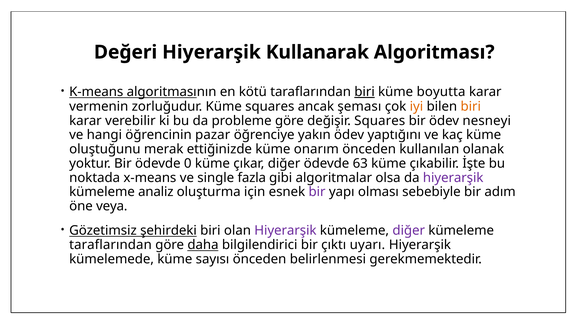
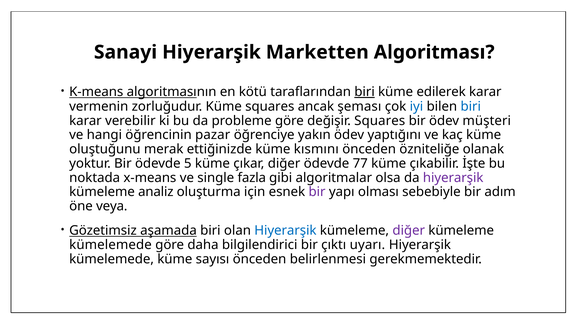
Değeri: Değeri -> Sanayi (125, 52)
Kullanarak: Kullanarak -> Marketten (317, 52)
boyutta: boyutta -> edilerek (441, 92)
iyi colour: orange -> blue (416, 107)
biri colour: orange -> blue (471, 107)
nesneyi: nesneyi -> müşteri (487, 121)
onarım: onarım -> kısmını (316, 149)
kullanılan: kullanılan -> özniteliğe (429, 149)
0: 0 -> 5 (188, 164)
63: 63 -> 77 (360, 164)
şehirdeki: şehirdeki -> aşamada (168, 231)
Hiyerarşik colour: purple -> blue (285, 231)
taraflarından: taraflarından -> kümelemede (110, 245)
daha underline: present -> none (203, 245)
